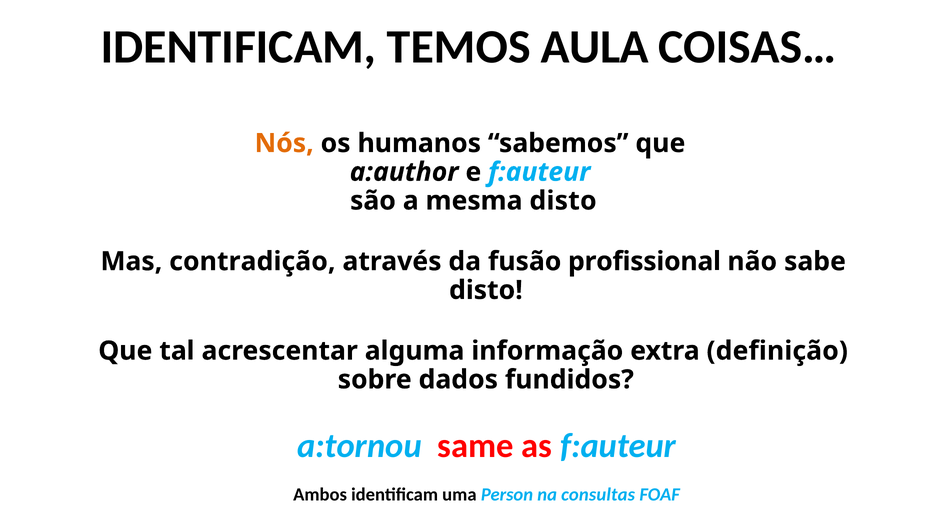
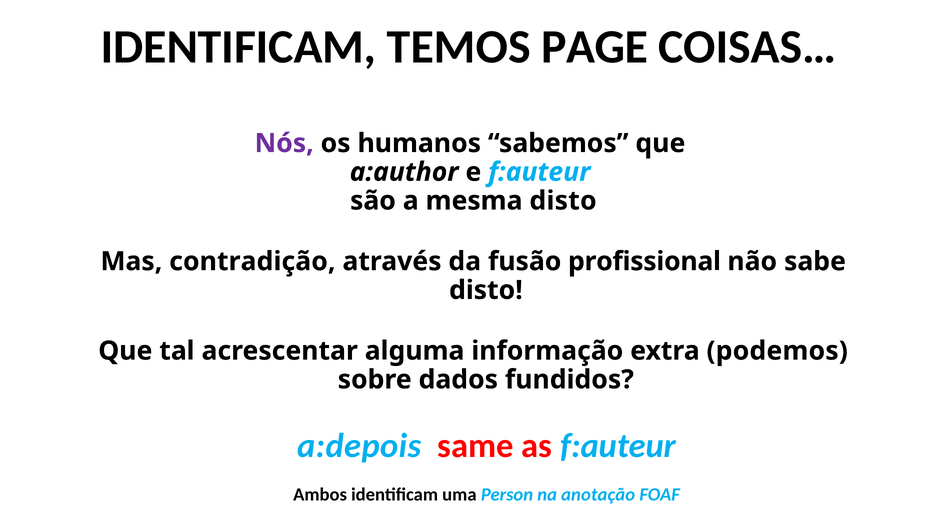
AULA: AULA -> PAGE (595, 47)
Nós colour: orange -> purple (284, 143)
definição: definição -> podemos (777, 351)
a:tornou: a:tornou -> a:depois (359, 445)
consultas: consultas -> anotação (598, 494)
